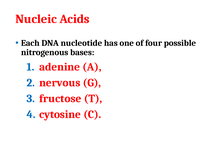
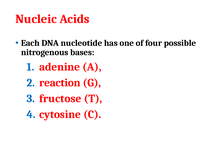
nervous: nervous -> reaction (60, 83)
